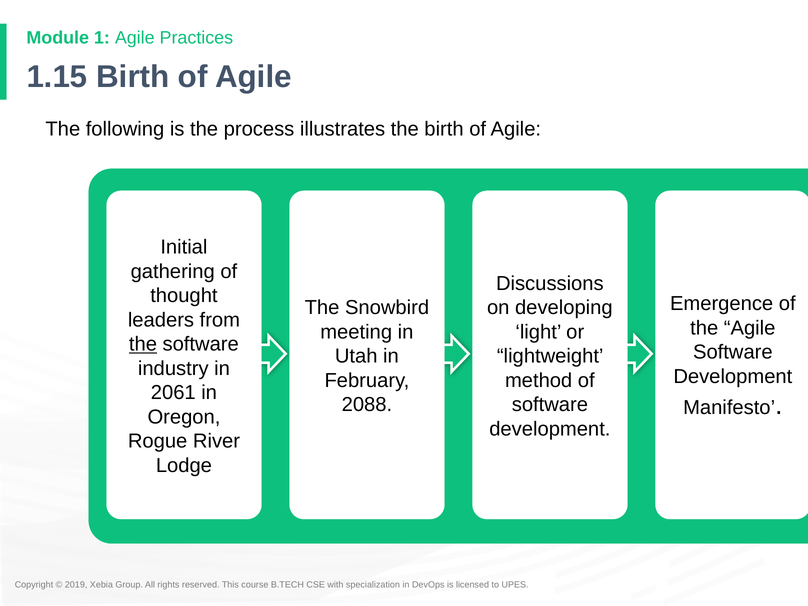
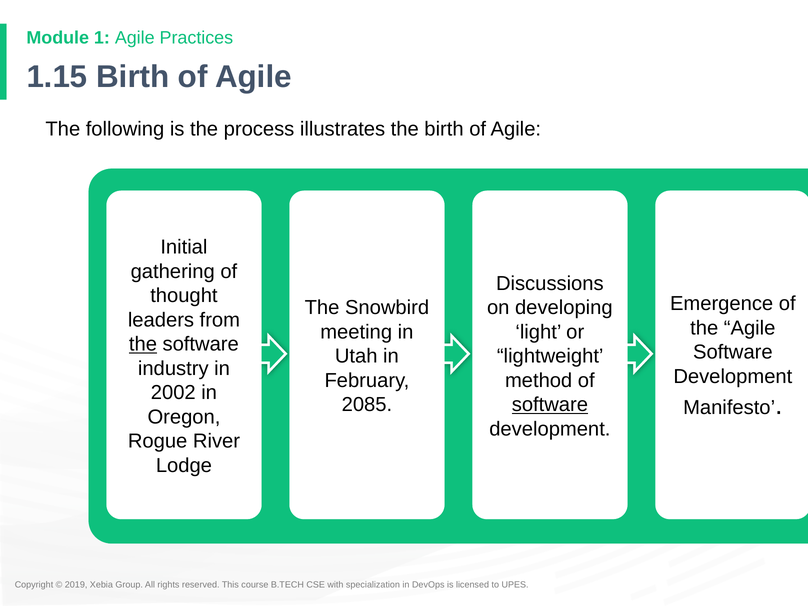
2061: 2061 -> 2002 (173, 393)
2088: 2088 -> 2085 (367, 405)
software underline: none -> present (550, 405)
